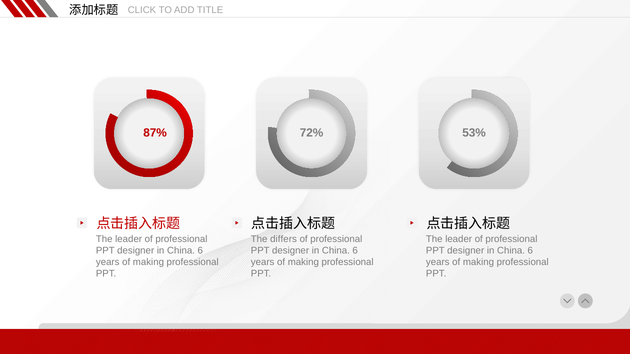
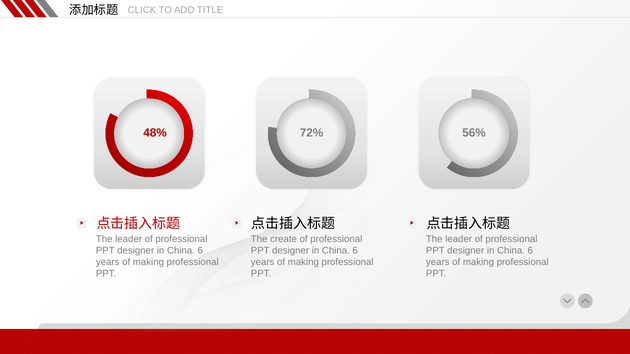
87%: 87% -> 48% (155, 133)
53%: 53% -> 56% (474, 133)
differs: differs -> create (284, 239)
